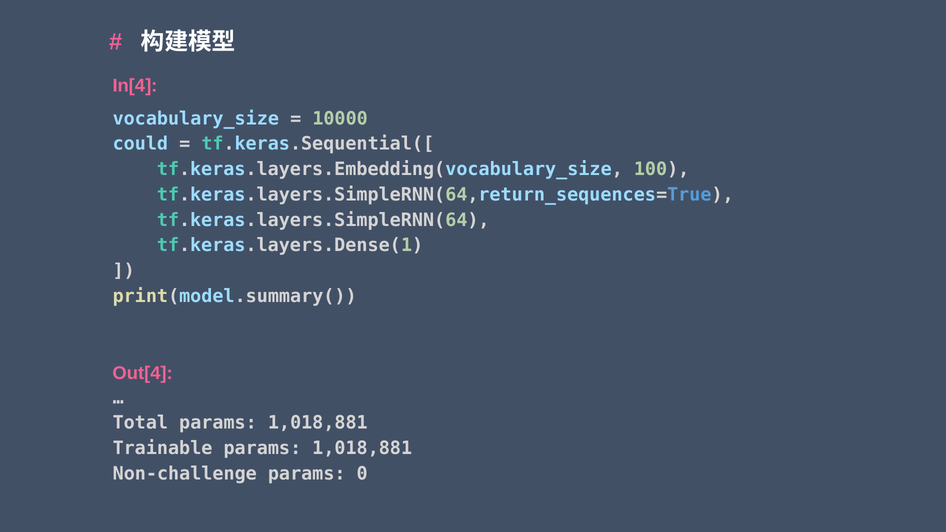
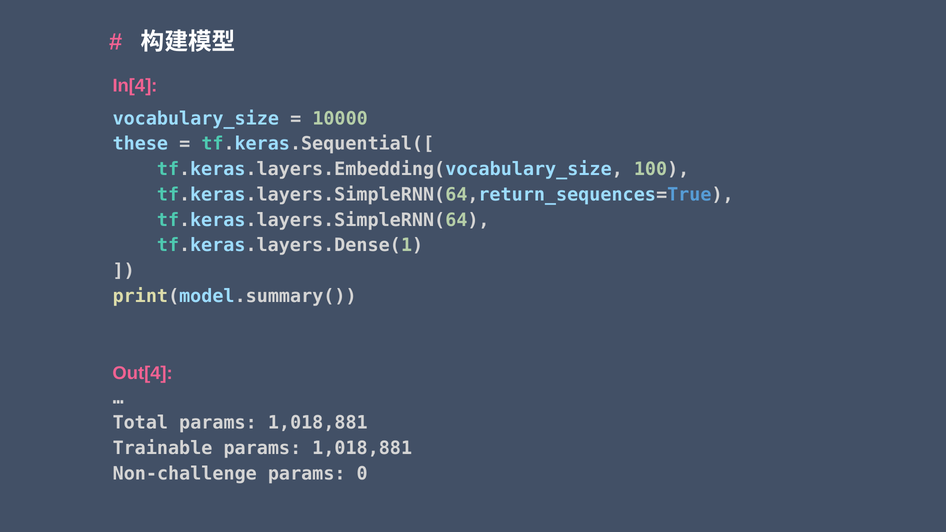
could: could -> these (140, 144)
